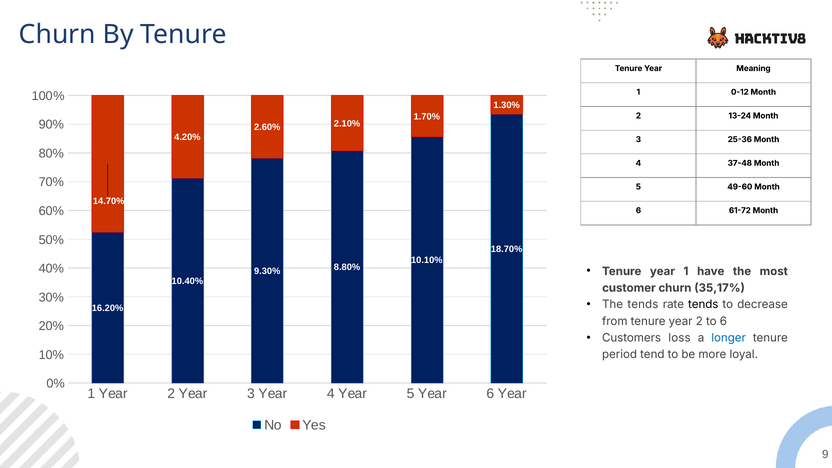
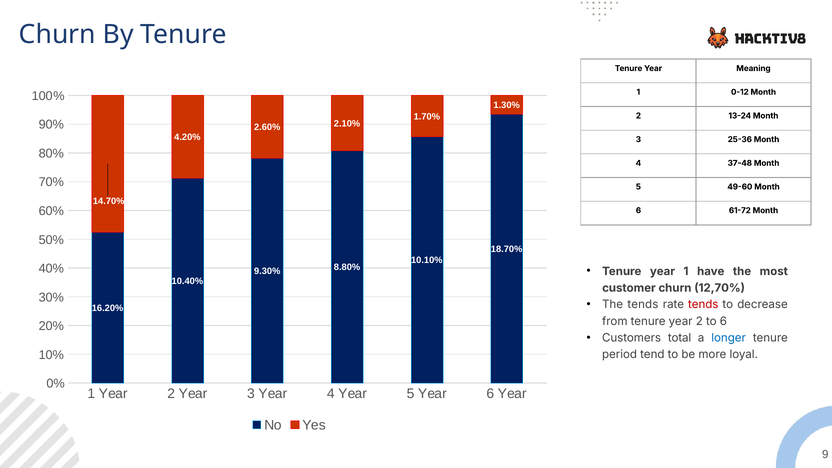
35,17%: 35,17% -> 12,70% (720, 288)
tends colour: black -> red (703, 305)
loss: loss -> total (680, 338)
